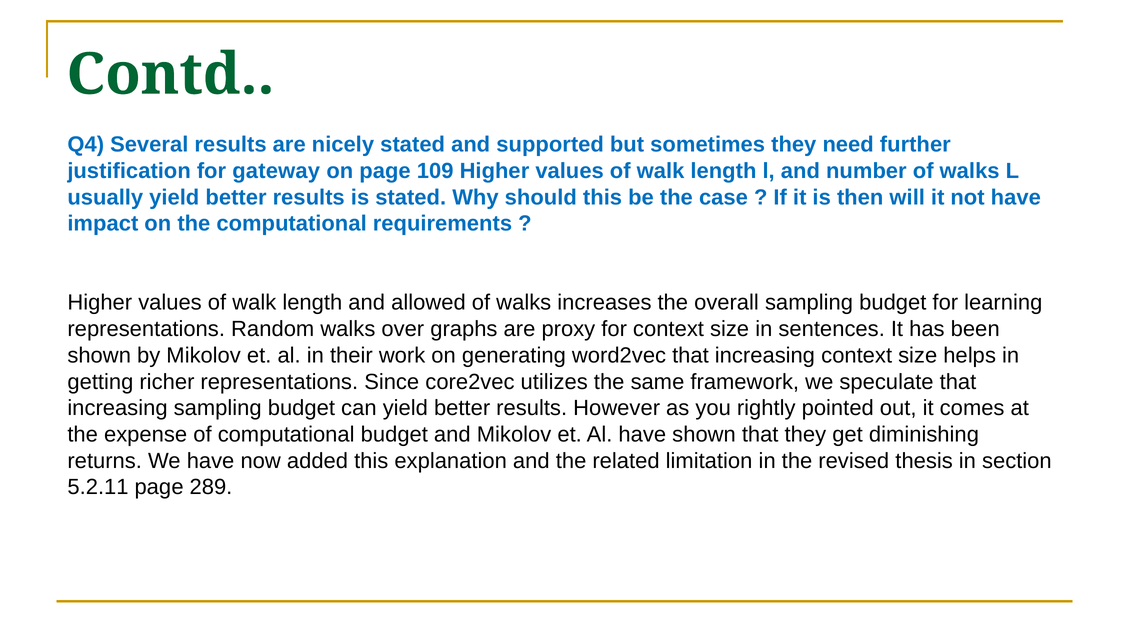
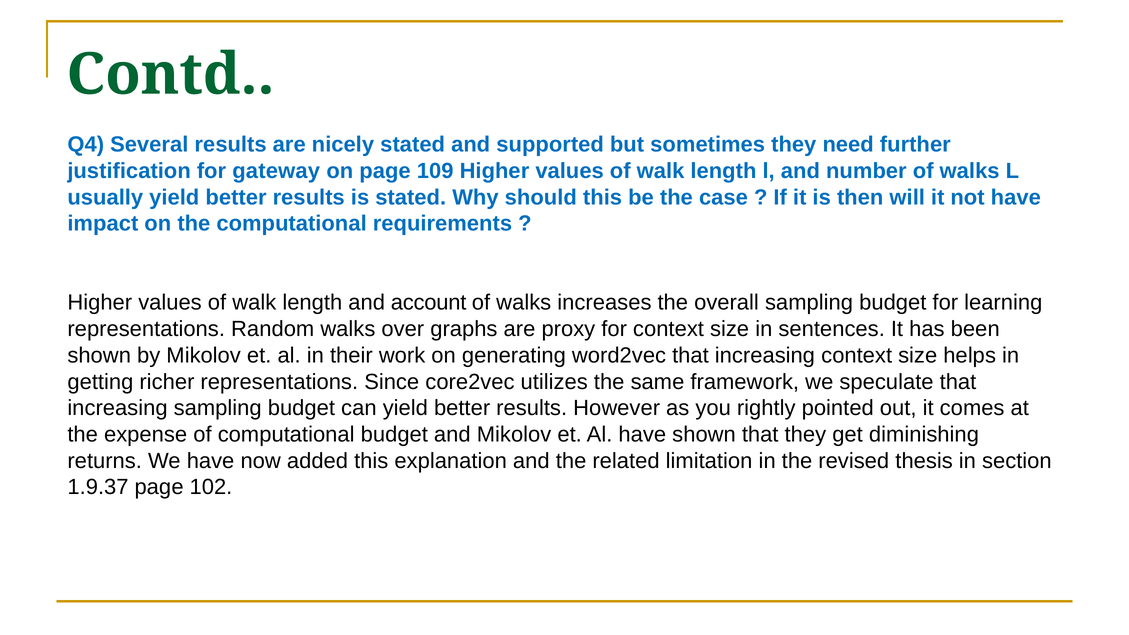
allowed: allowed -> account (429, 303)
5.2.11: 5.2.11 -> 1.9.37 (98, 487)
289: 289 -> 102 (211, 487)
